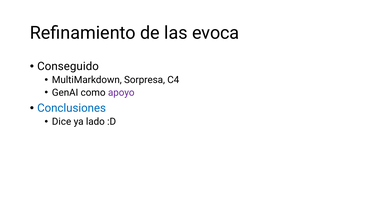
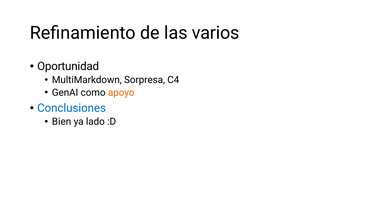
evoca: evoca -> varios (216, 33)
Conseguido: Conseguido -> Oportunidad (68, 66)
apoyo colour: purple -> orange (121, 92)
Dice: Dice -> Bien (62, 121)
